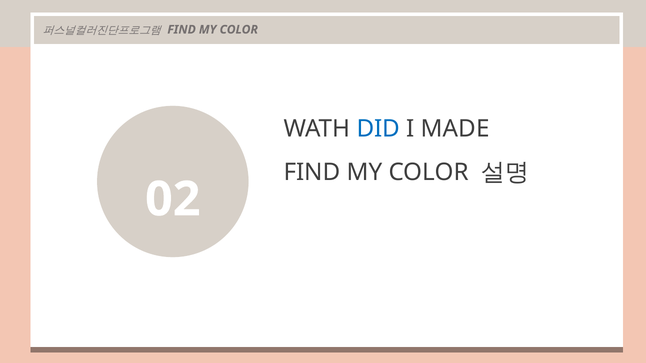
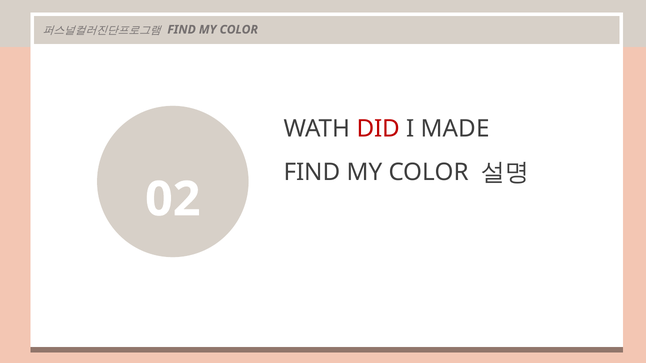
DID colour: blue -> red (378, 129)
